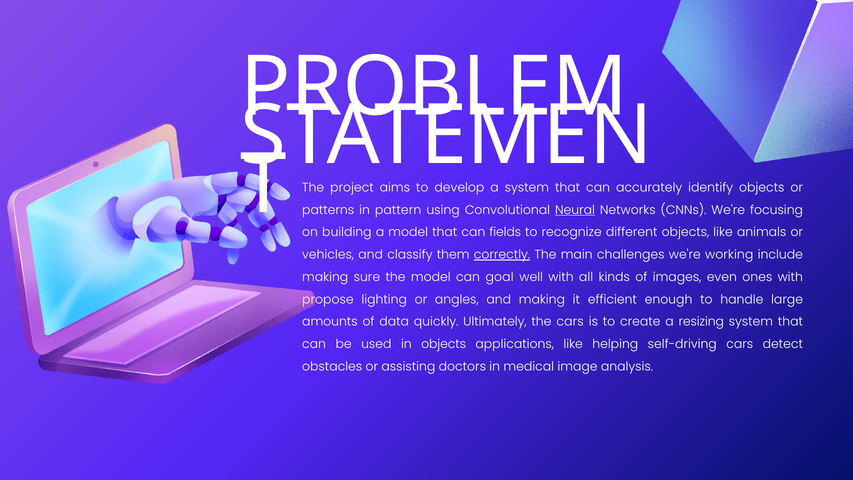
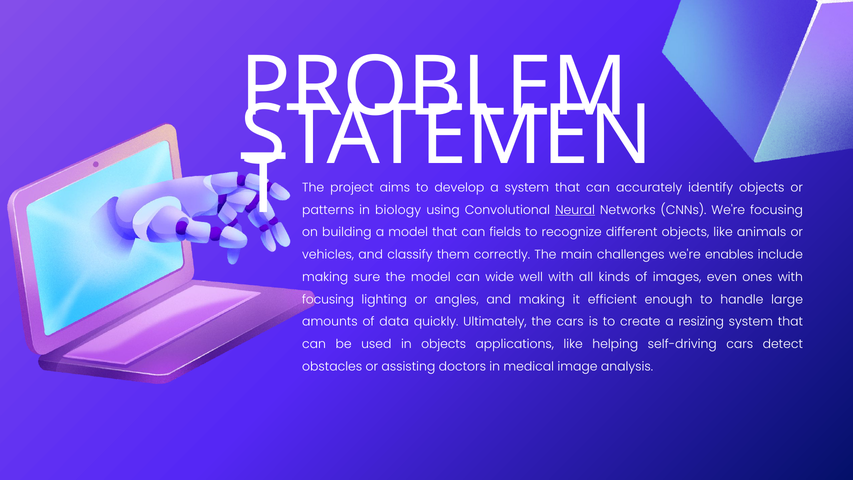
pattern: pattern -> biology (398, 210)
correctly underline: present -> none (502, 255)
working: working -> enables (729, 255)
goal: goal -> wide (500, 277)
propose: propose -> focusing (328, 299)
